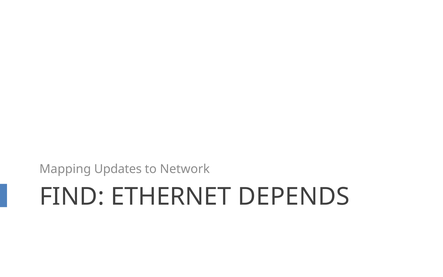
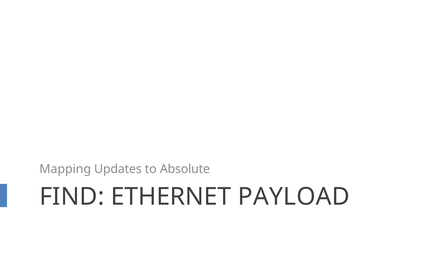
Network: Network -> Absolute (185, 169)
DEPENDS: DEPENDS -> PAYLOAD (294, 197)
